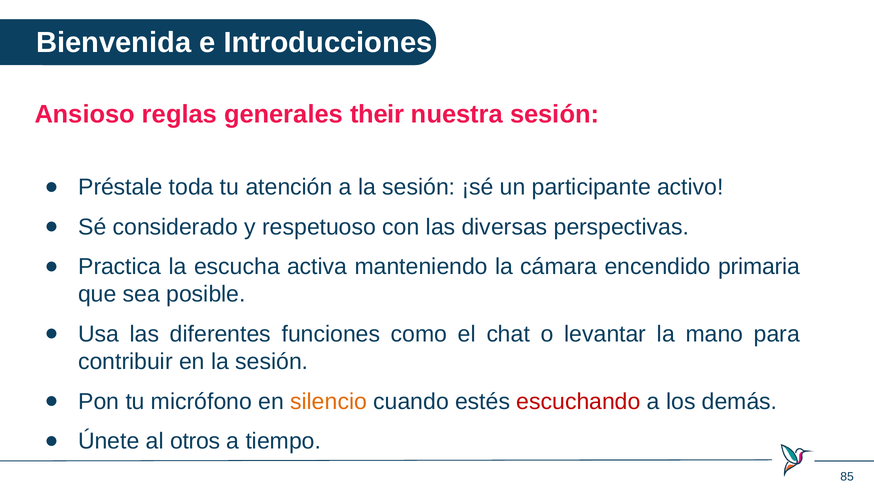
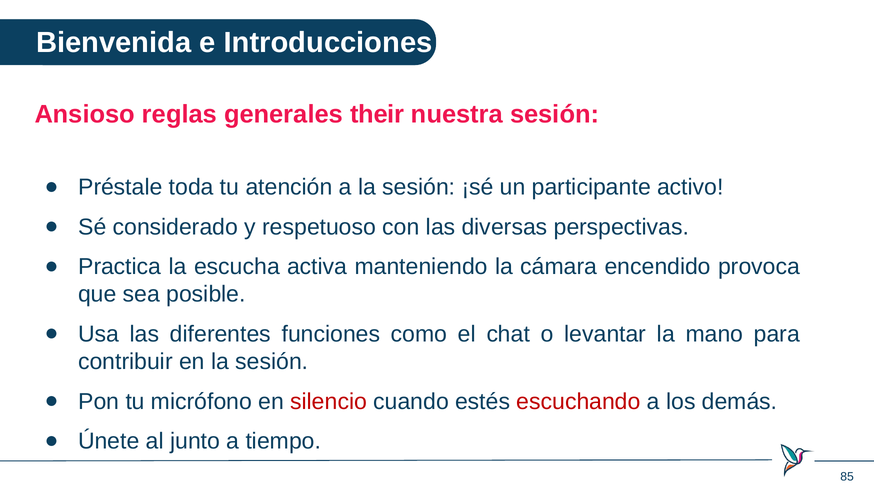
primaria: primaria -> provoca (759, 267)
silencio colour: orange -> red (329, 402)
otros: otros -> junto (195, 442)
